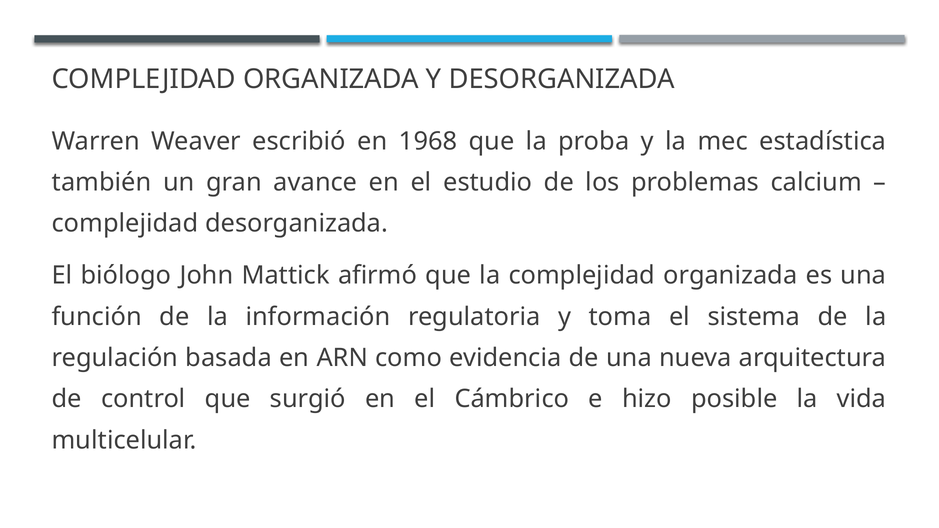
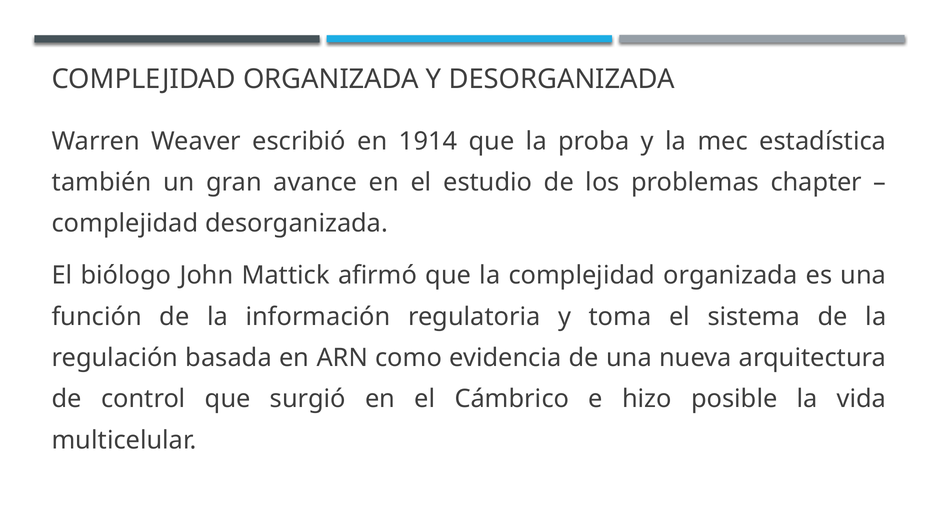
1968: 1968 -> 1914 (428, 141)
calcium: calcium -> chapter (816, 182)
